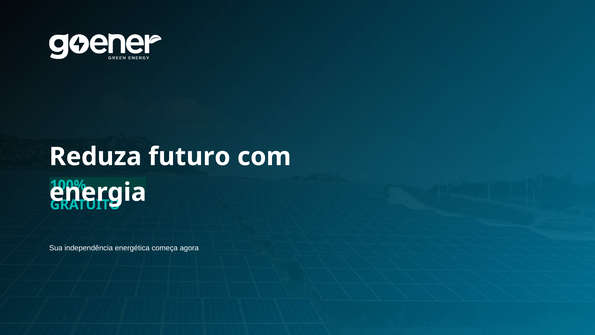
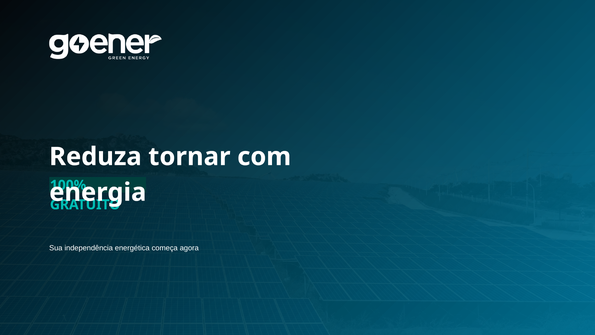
futuro: futuro -> tornar (189, 157)
